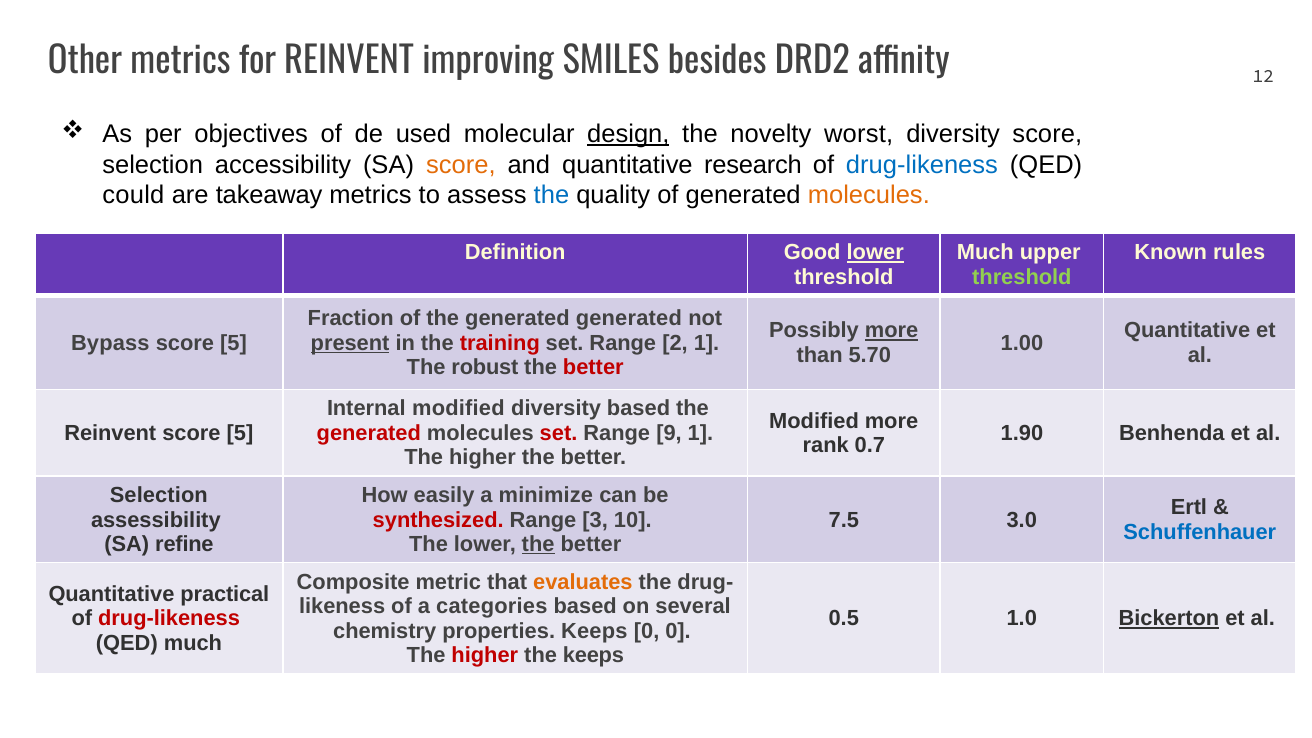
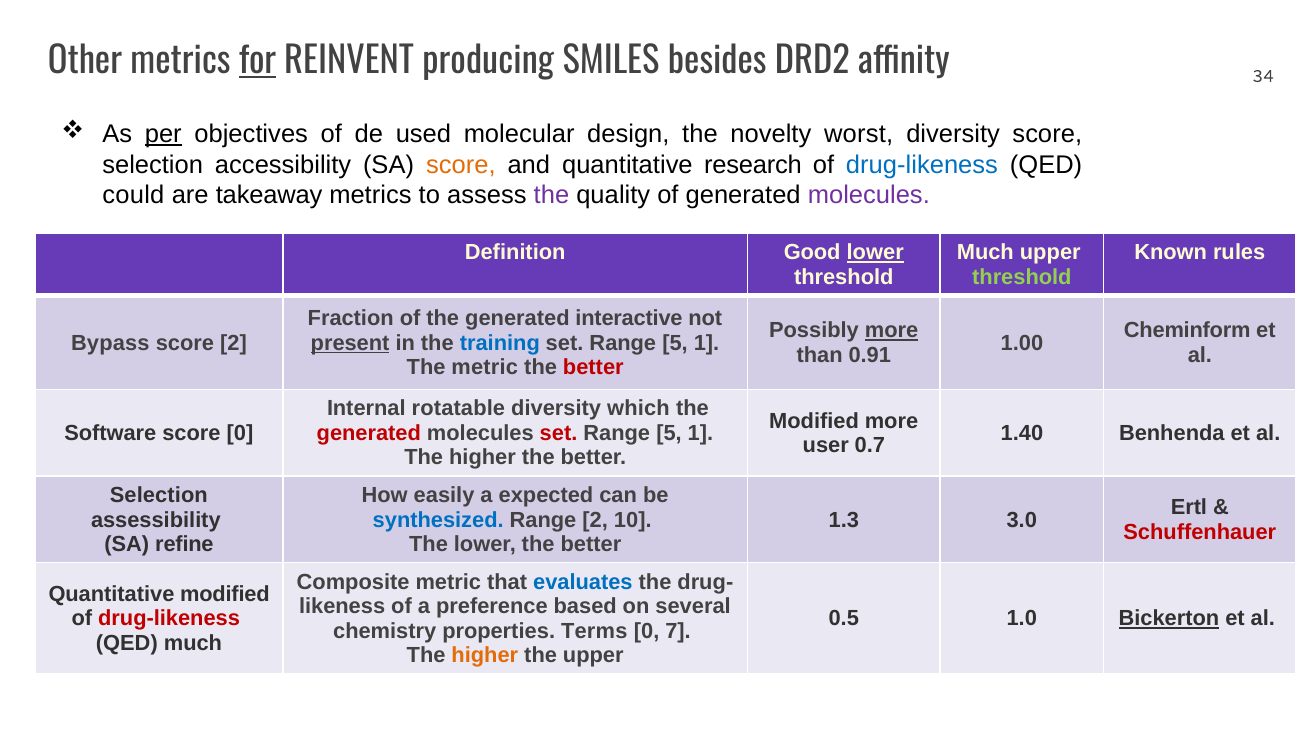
for underline: none -> present (258, 61)
improving: improving -> producing (488, 61)
12: 12 -> 34 (1263, 76)
per underline: none -> present (163, 134)
design underline: present -> none (628, 134)
the colour: blue -> purple (551, 195)
molecules colour: orange -> purple (869, 195)
generated generated: generated -> interactive (629, 318)
Quantitative: Quantitative -> Cheminform (1187, 331)
5: 5 -> 2 (233, 343)
training colour: red -> blue (500, 343)
2: 2 -> 5 (675, 343)
5.70: 5.70 -> 0.91 (870, 355)
The robust: robust -> metric (485, 367)
Internal modified: modified -> rotatable (458, 409)
diversity based: based -> which (638, 409)
Reinvent: Reinvent -> Software (110, 433)
5: 5 -> 0 (240, 433)
9: 9 -> 5 (669, 433)
1.90: 1.90 -> 1.40 (1022, 433)
rank: rank -> user (826, 445)
minimize: minimize -> expected (546, 495)
synthesized colour: red -> blue (438, 520)
Range 3: 3 -> 2 (595, 520)
7.5: 7.5 -> 1.3 (844, 520)
Schuffenhauer colour: blue -> red (1200, 532)
the underline: present -> none (538, 544)
evaluates colour: orange -> blue (583, 582)
Quantitative practical: practical -> modified (225, 594)
categories: categories -> preference (492, 606)
properties Keeps: Keeps -> Terms (594, 631)
0 0: 0 -> 7 (678, 631)
higher colour: red -> orange (485, 655)
the keeps: keeps -> upper (593, 655)
